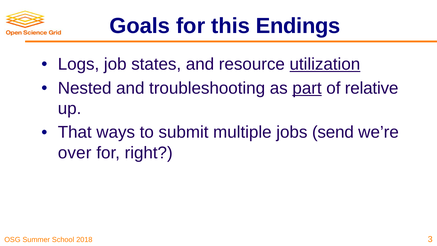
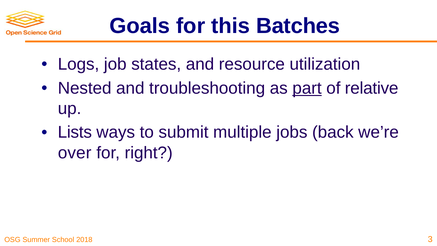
Endings: Endings -> Batches (298, 26)
utilization underline: present -> none (325, 64)
That: That -> Lists (75, 132)
send: send -> back (333, 132)
